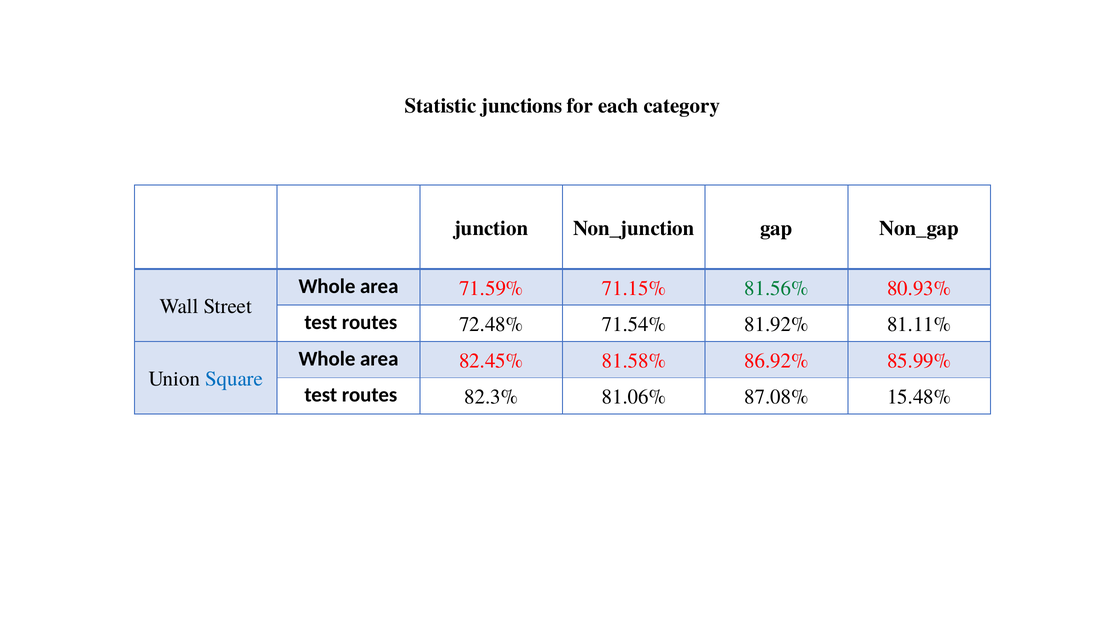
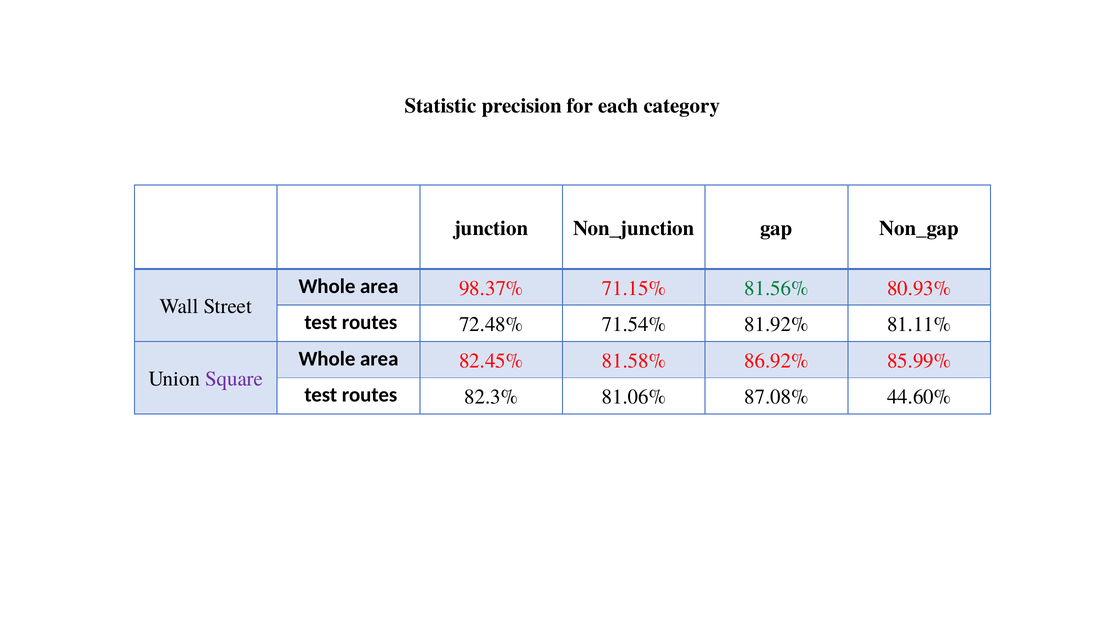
junctions: junctions -> precision (522, 106)
71.59%: 71.59% -> 98.37% (491, 288)
Square colour: blue -> purple (234, 379)
15.48%: 15.48% -> 44.60% (919, 397)
